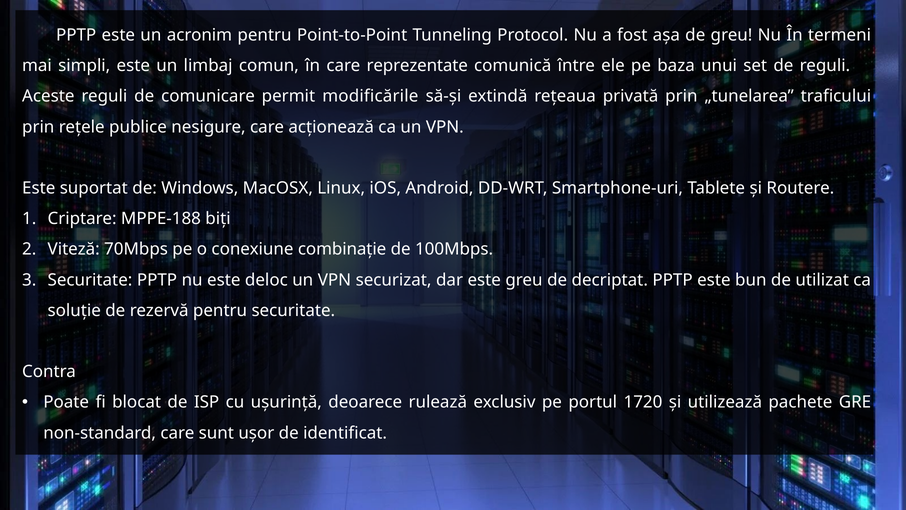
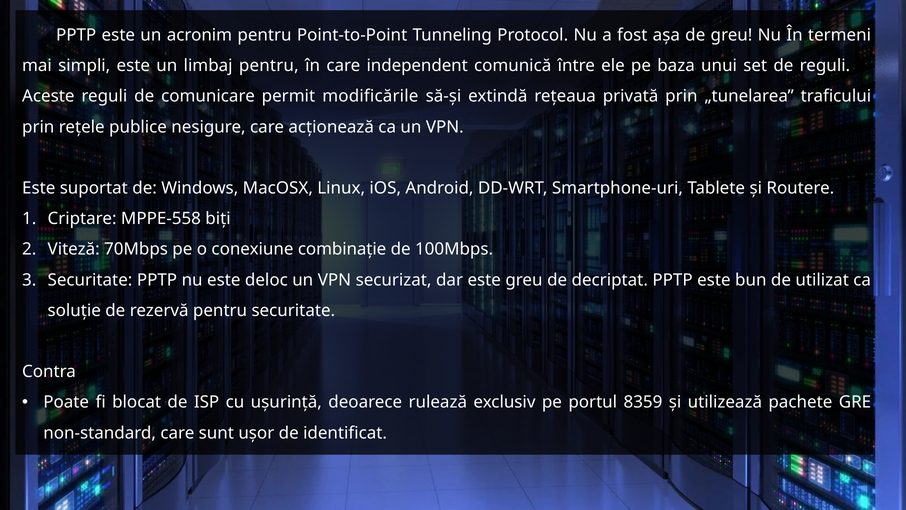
limbaj comun: comun -> pentru (269, 66)
reprezentate: reprezentate -> independent (417, 66)
MPPE-188: MPPE-188 -> MPPE-558 (161, 219)
1720: 1720 -> 8359 (643, 402)
